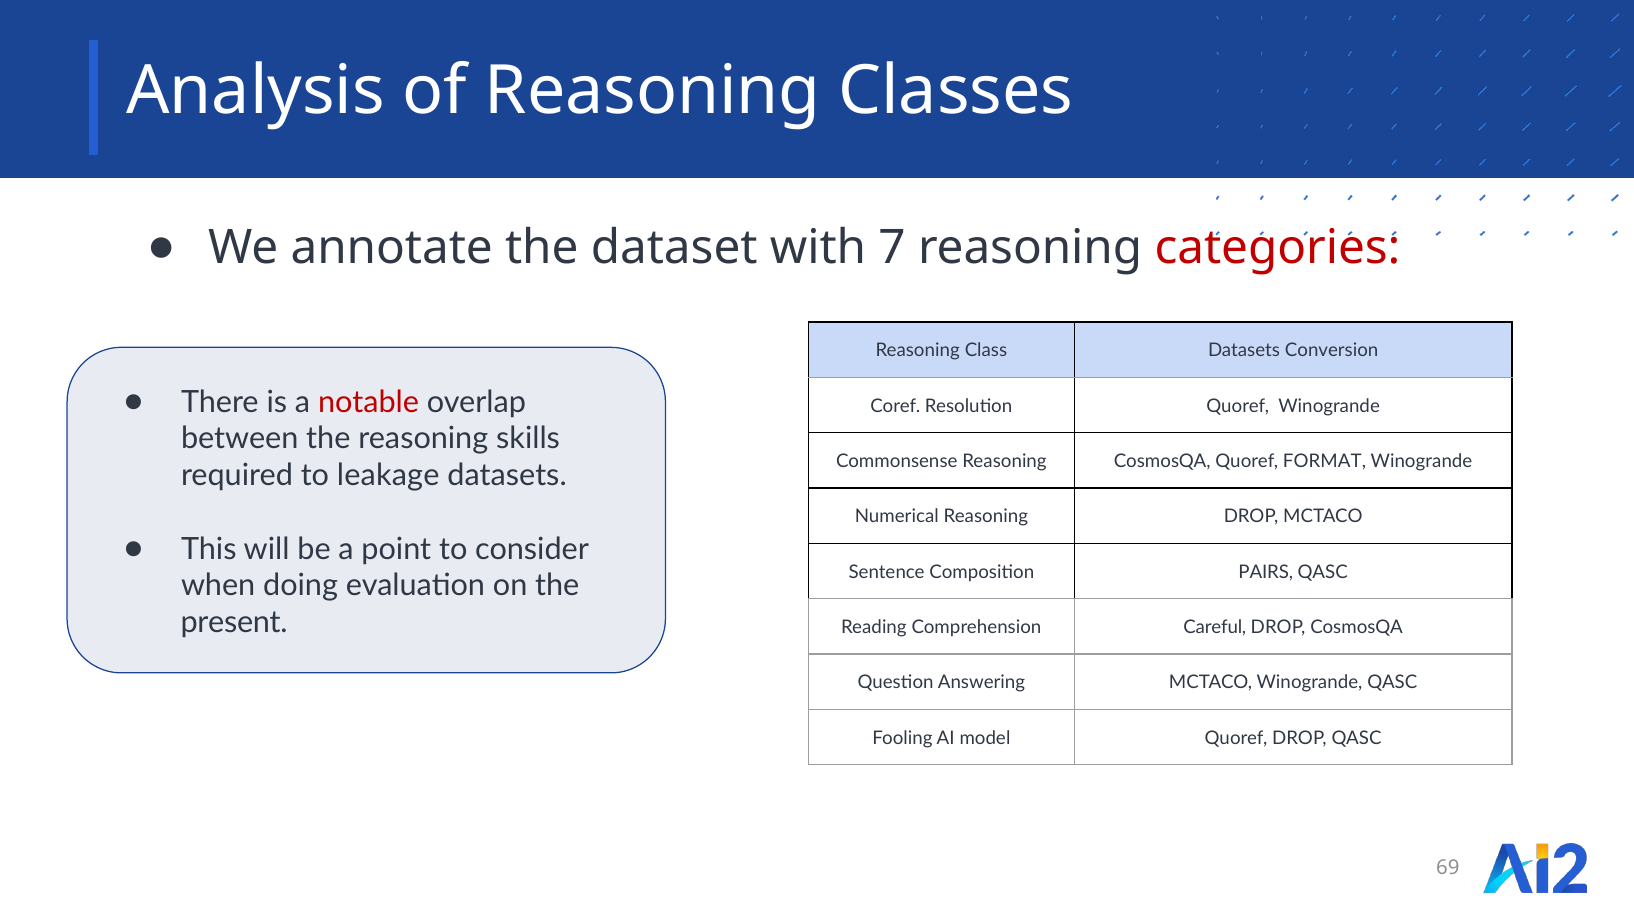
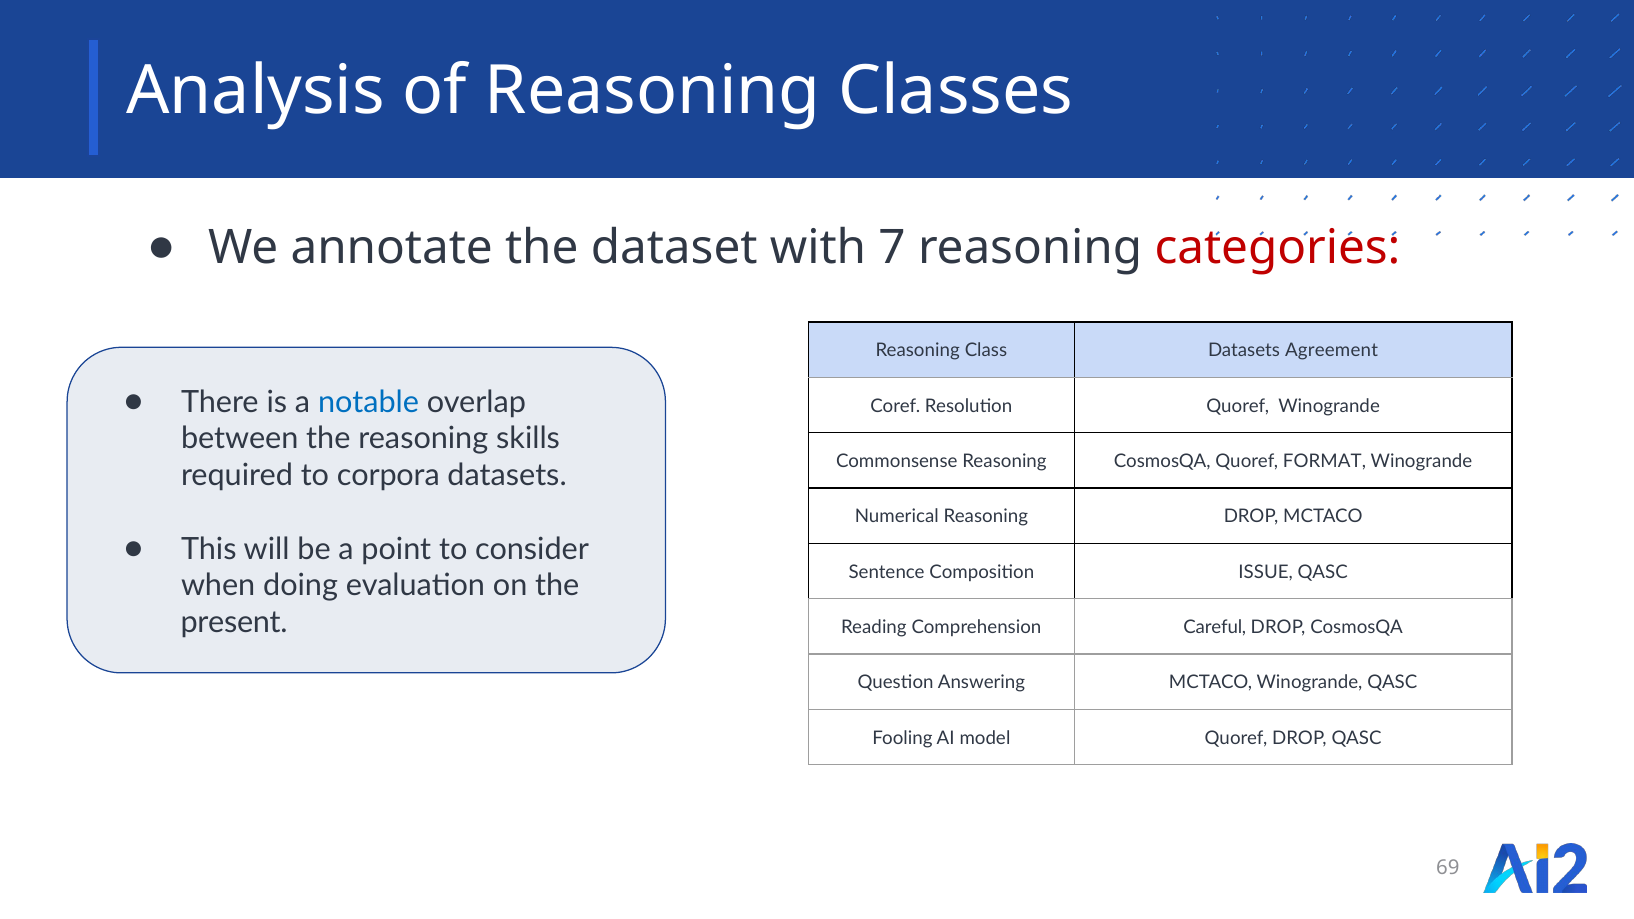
Conversion: Conversion -> Agreement (1332, 351)
notable colour: red -> blue (369, 402)
leakage: leakage -> corpora (388, 476)
PAIRS: PAIRS -> ISSUE (1266, 572)
